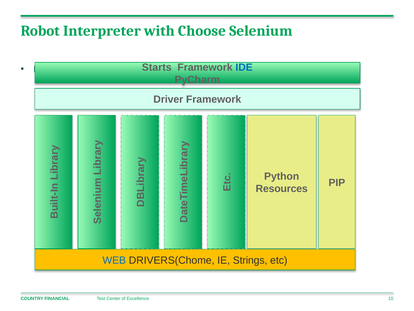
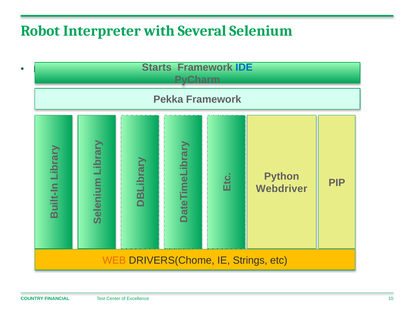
Choose: Choose -> Several (202, 31)
Driver: Driver -> Pekka (168, 99)
Resources: Resources -> Webdriver (282, 189)
WEB colour: blue -> orange (114, 260)
